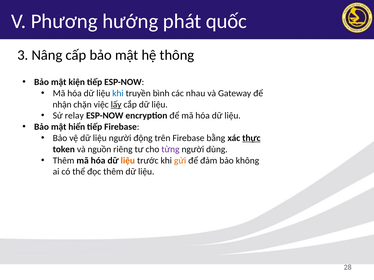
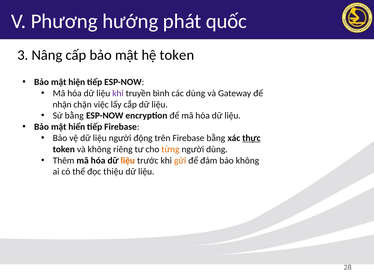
hệ thông: thông -> token (177, 55)
kiện: kiện -> hiện (77, 82)
khi colour: blue -> purple (118, 93)
các nhau: nhau -> dùng (196, 93)
lấy underline: present -> none (116, 105)
Sử relay: relay -> bằng (74, 116)
và nguồn: nguồn -> không (99, 150)
từng colour: purple -> orange (170, 150)
đọc thêm: thêm -> thiệu (113, 172)
